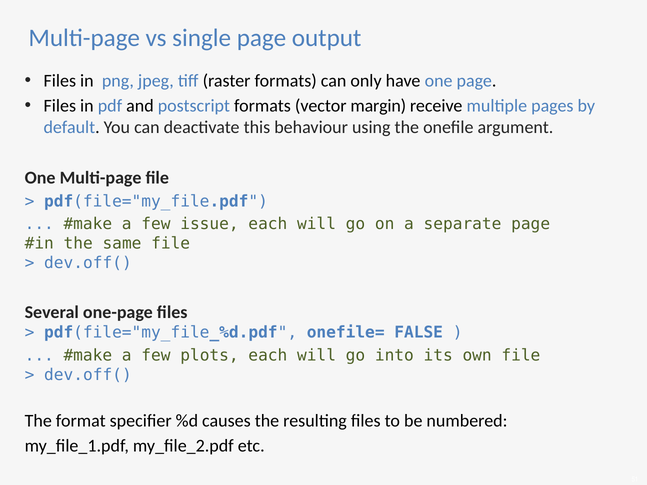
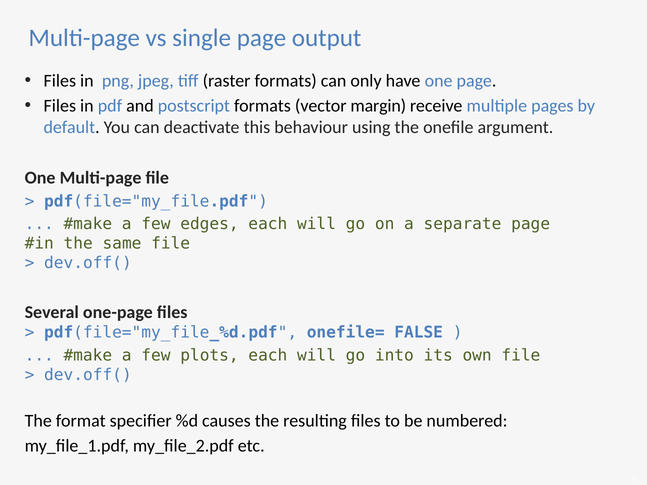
issue: issue -> edges (209, 224)
